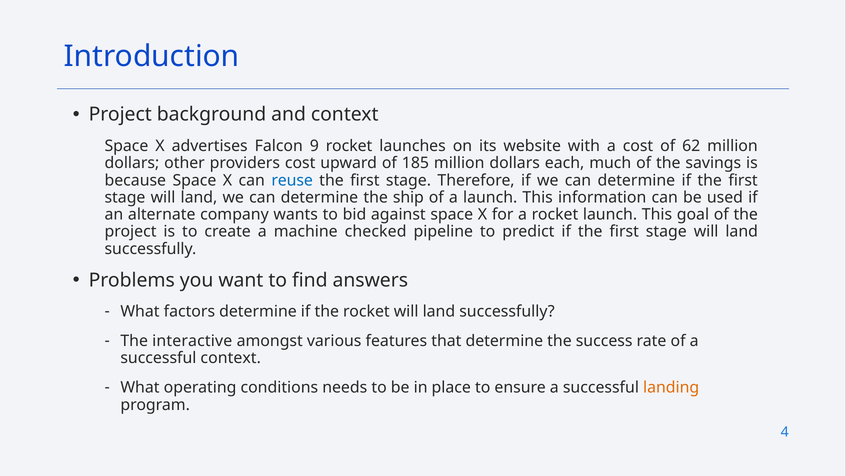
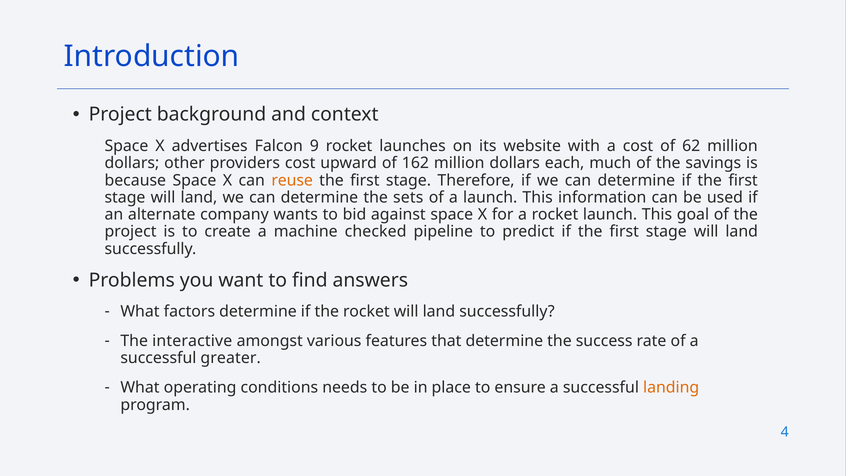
185: 185 -> 162 (415, 163)
reuse colour: blue -> orange (292, 180)
ship: ship -> sets (408, 197)
successful context: context -> greater (231, 358)
